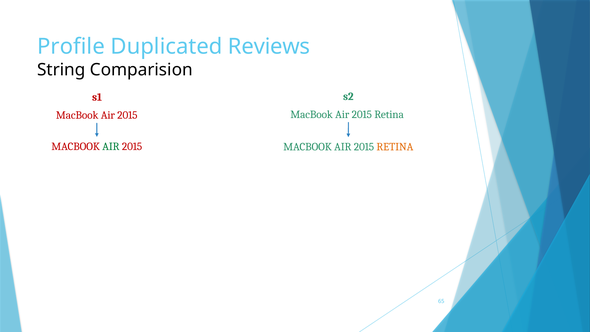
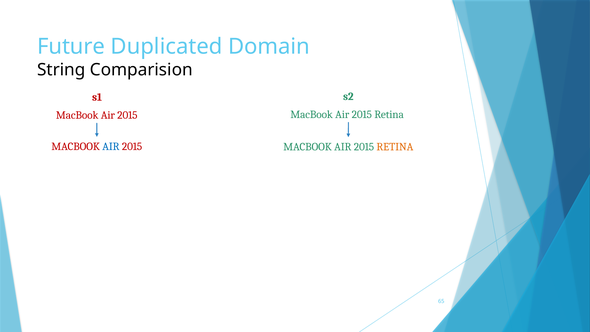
Profile: Profile -> Future (71, 47)
Reviews: Reviews -> Domain (269, 47)
AIR colour: green -> blue (111, 146)
